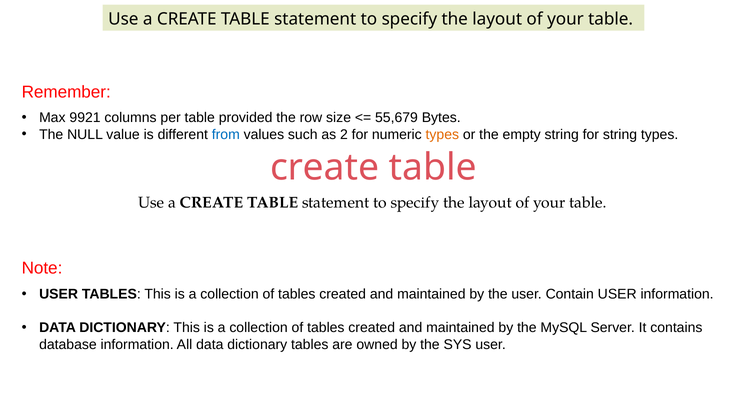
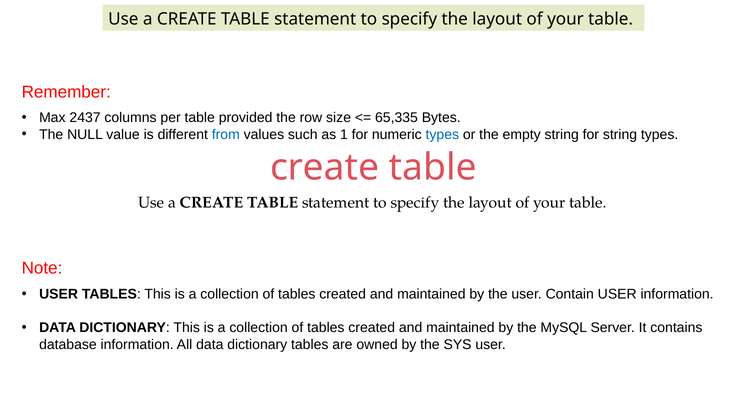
9921: 9921 -> 2437 (85, 118)
55,679: 55,679 -> 65,335 (396, 118)
2: 2 -> 1 (344, 135)
types colour: orange -> blue (442, 135)
